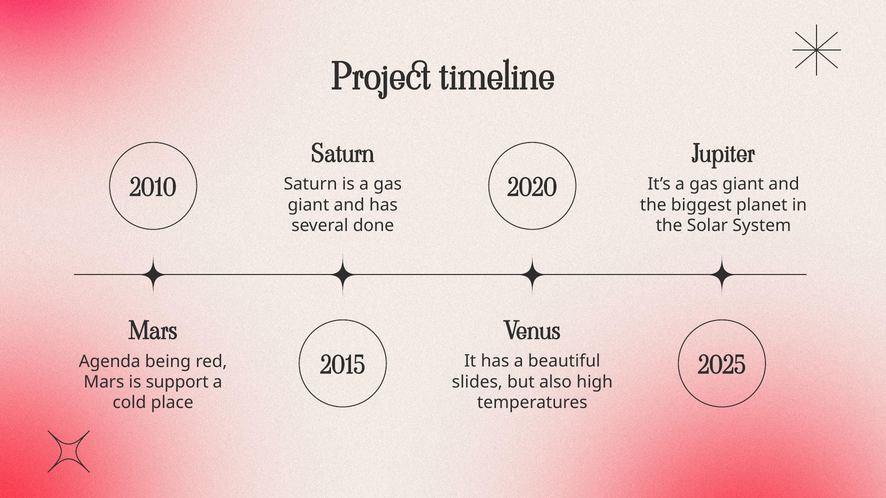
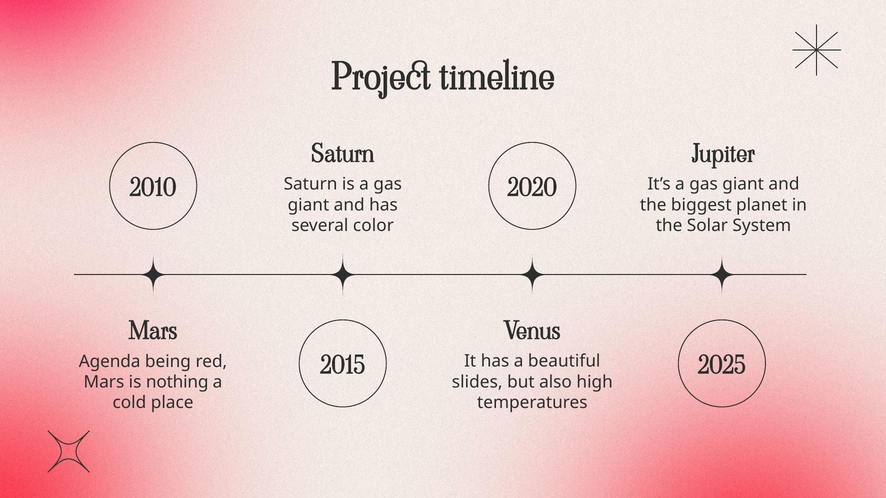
done: done -> color (373, 226)
support: support -> nothing (177, 382)
